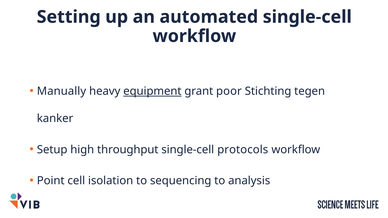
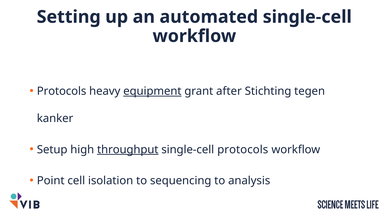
Manually: Manually -> Protocols (62, 91)
poor: poor -> after (229, 91)
throughput underline: none -> present (128, 150)
